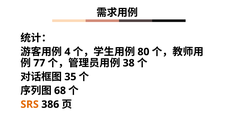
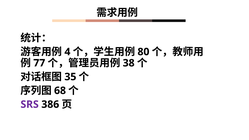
SRS colour: orange -> purple (30, 104)
